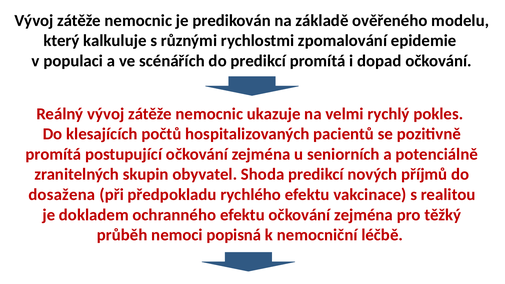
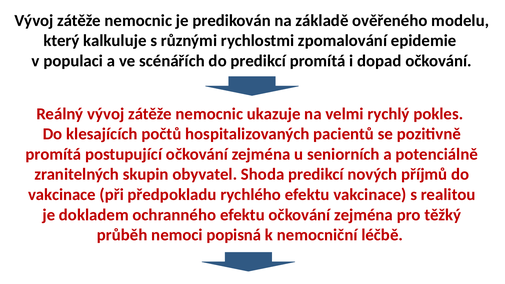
dosažena: dosažena -> vakcinace (62, 195)
